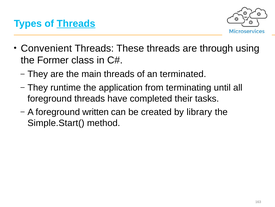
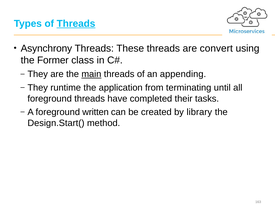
Convenient: Convenient -> Asynchrony (46, 48)
through: through -> convert (216, 48)
main underline: none -> present (91, 74)
terminated: terminated -> appending (183, 74)
Simple.Start(: Simple.Start( -> Design.Start( (56, 123)
